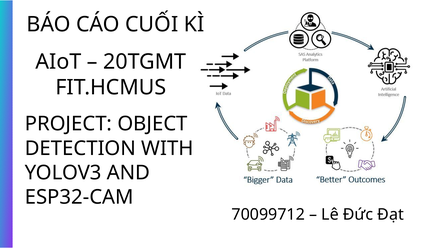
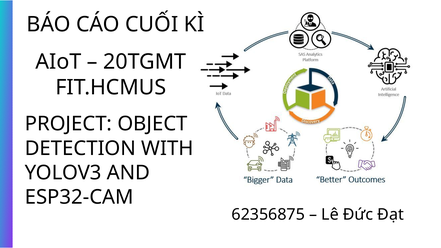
70099712: 70099712 -> 62356875 (268, 214)
